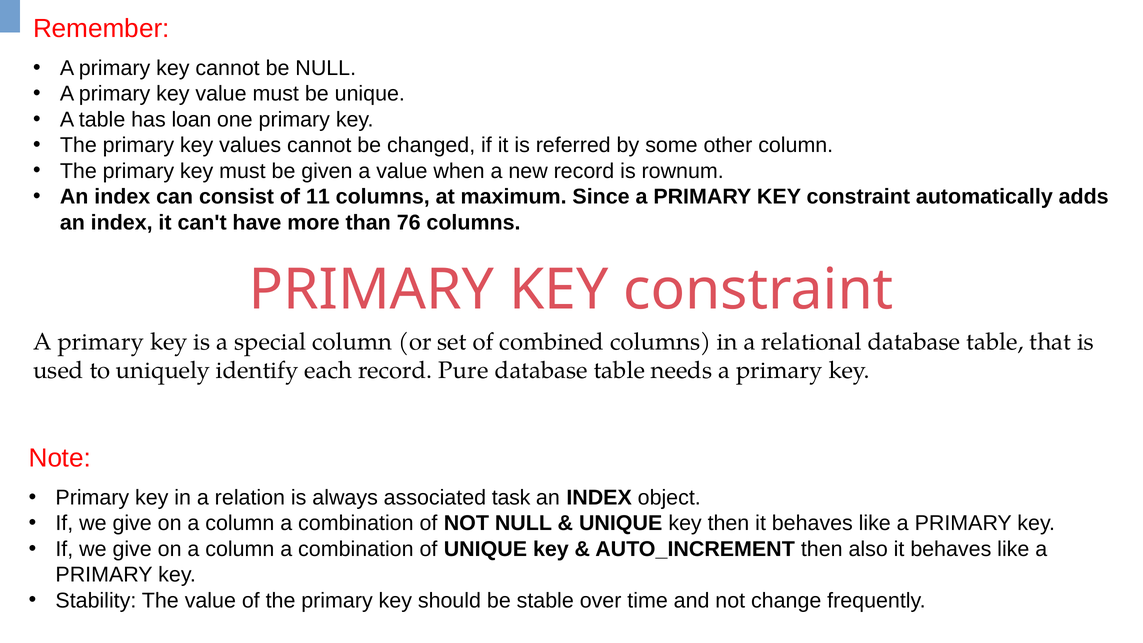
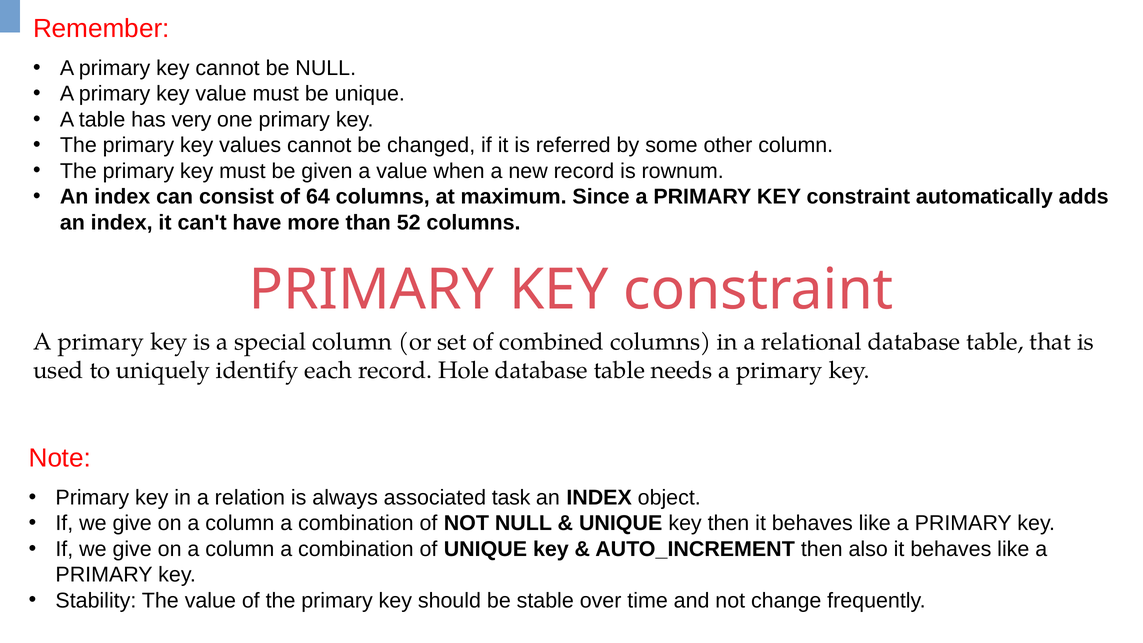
loan: loan -> very (191, 120)
11: 11 -> 64 (318, 197)
76: 76 -> 52 (409, 222)
Pure: Pure -> Hole (464, 370)
